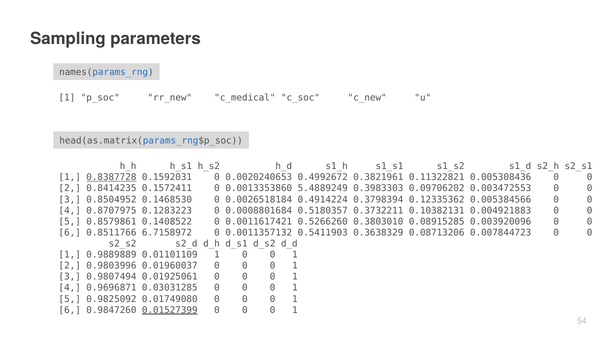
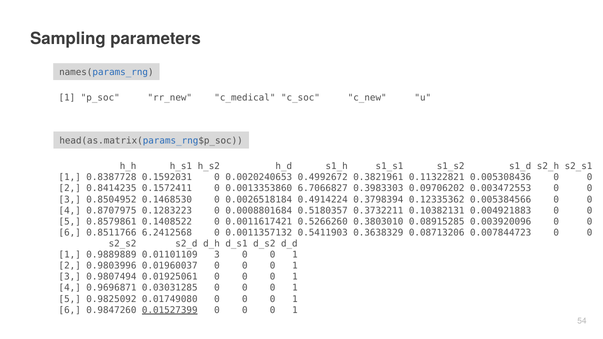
0.8387728 underline: present -> none (111, 177)
5.4889249: 5.4889249 -> 6.7066827 (323, 189)
6.7158972: 6.7158972 -> 6.2412568 (167, 233)
0.01101109 1: 1 -> 3 (217, 255)
